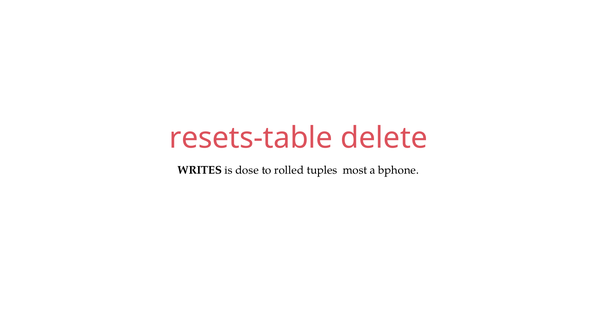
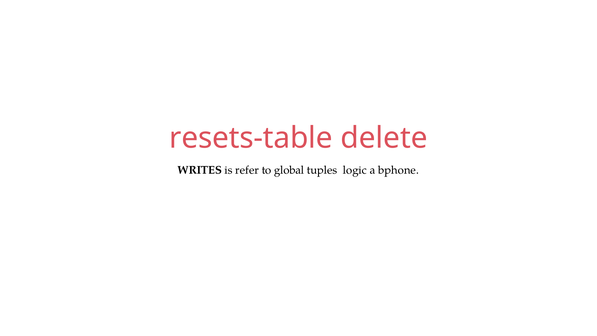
dose: dose -> refer (247, 170)
rolled: rolled -> global (289, 170)
most: most -> logic (355, 170)
